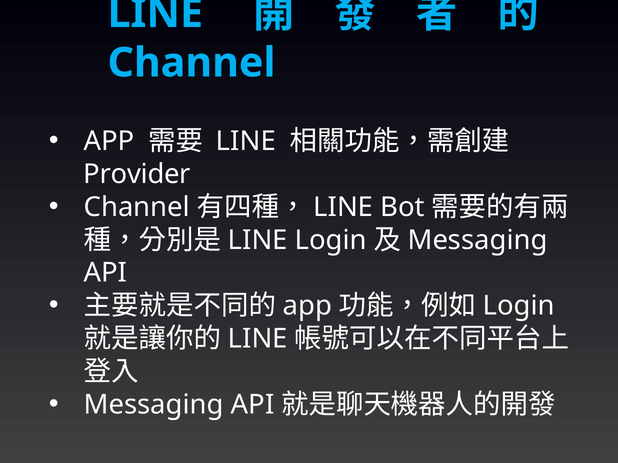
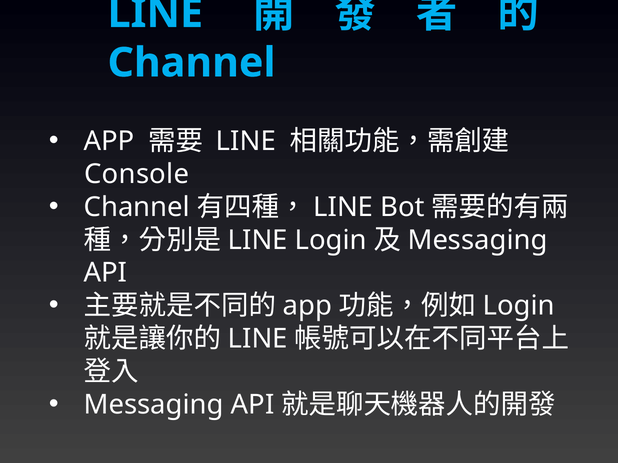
Provider: Provider -> Console (137, 174)
